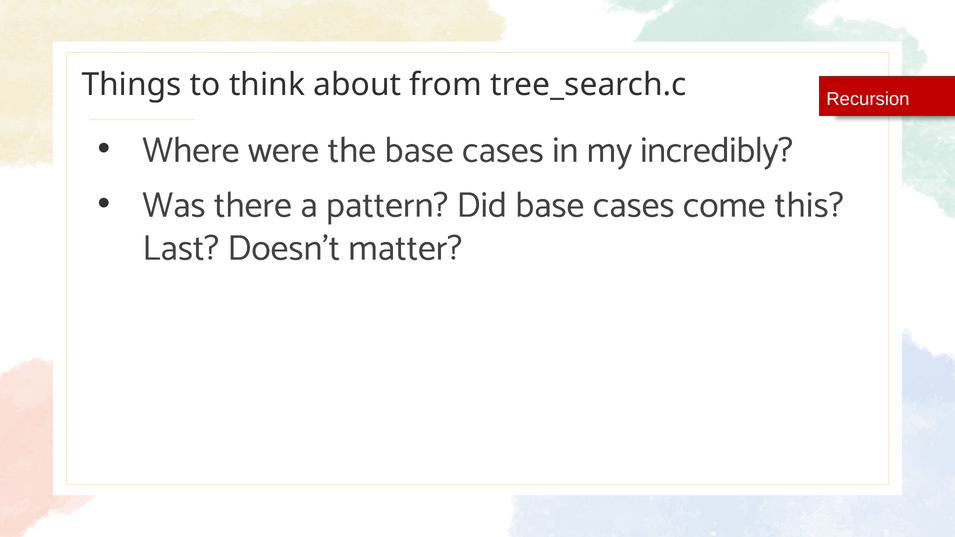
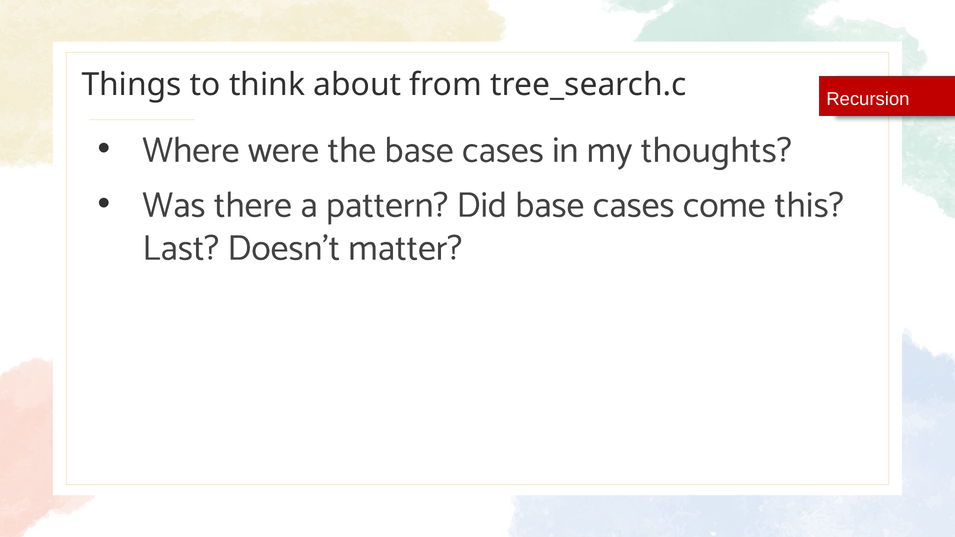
incredibly: incredibly -> thoughts (716, 150)
